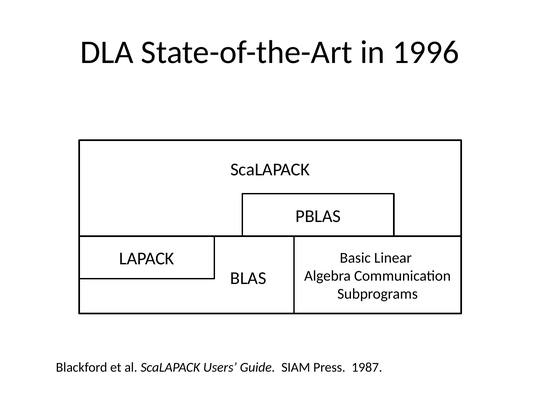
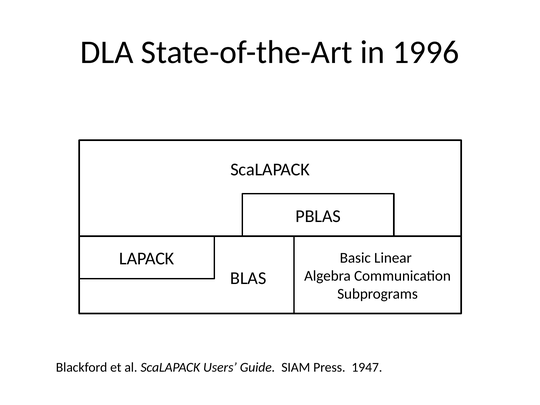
1987: 1987 -> 1947 (367, 368)
